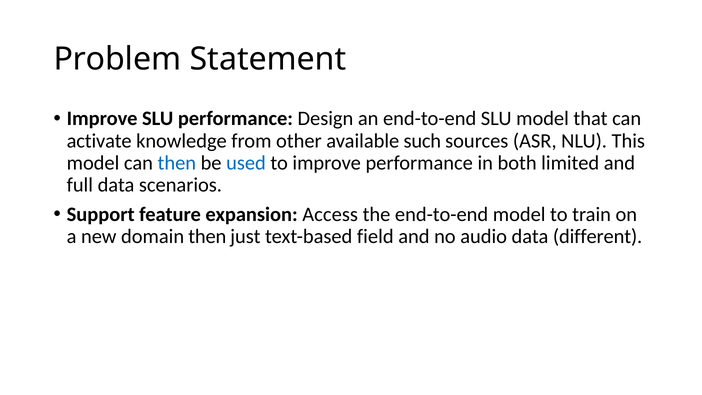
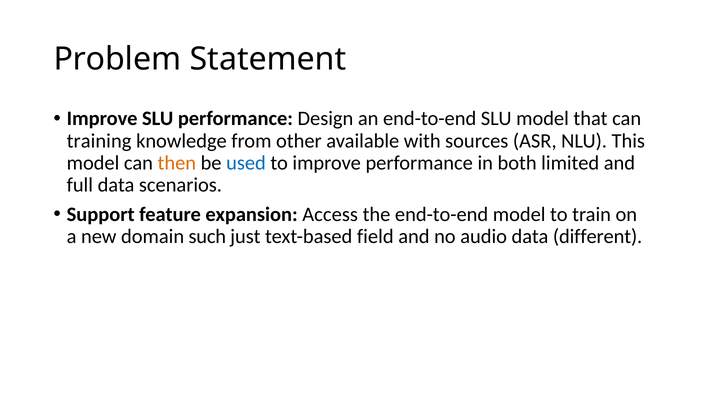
activate: activate -> training (99, 141)
such: such -> with (422, 141)
then colour: blue -> orange (177, 163)
domain then: then -> such (207, 237)
